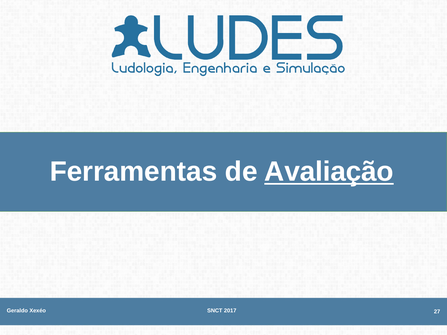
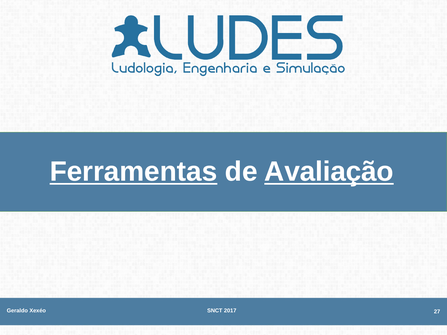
Ferramentas underline: none -> present (133, 172)
